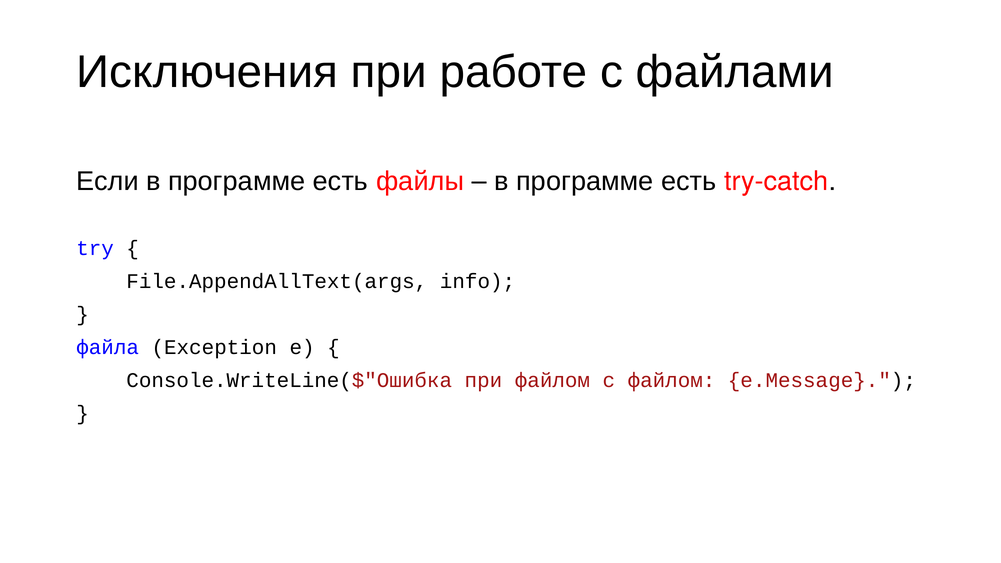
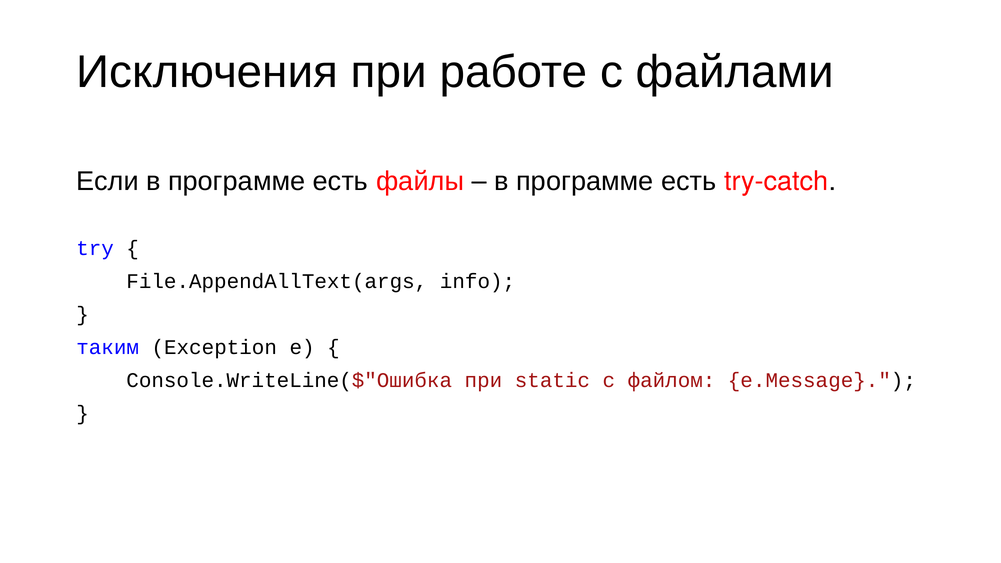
файла: файла -> таким (108, 347)
при файлом: файлом -> static (552, 380)
